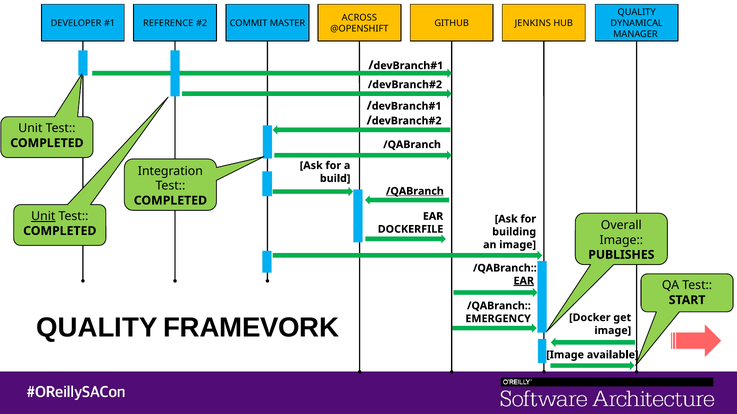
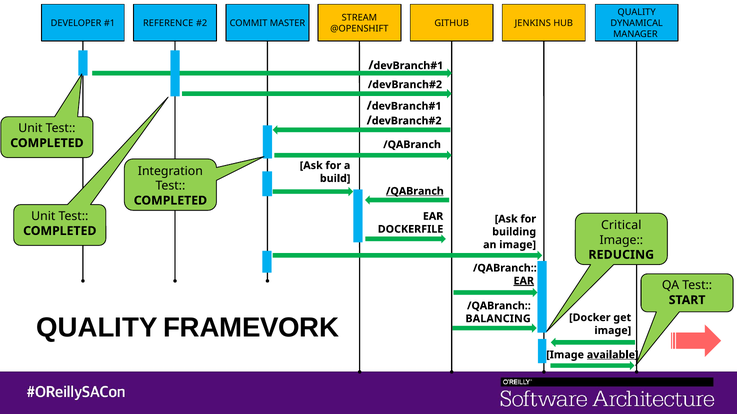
ACROSS: ACROSS -> STREAM (359, 18)
Unit underline: present -> none (43, 216)
Overall: Overall -> Critical (621, 226)
PUBLISHES: PUBLISHES -> REDUCING (621, 255)
EMERGENCY: EMERGENCY -> BALANCING (498, 319)
available underline: none -> present (613, 355)
